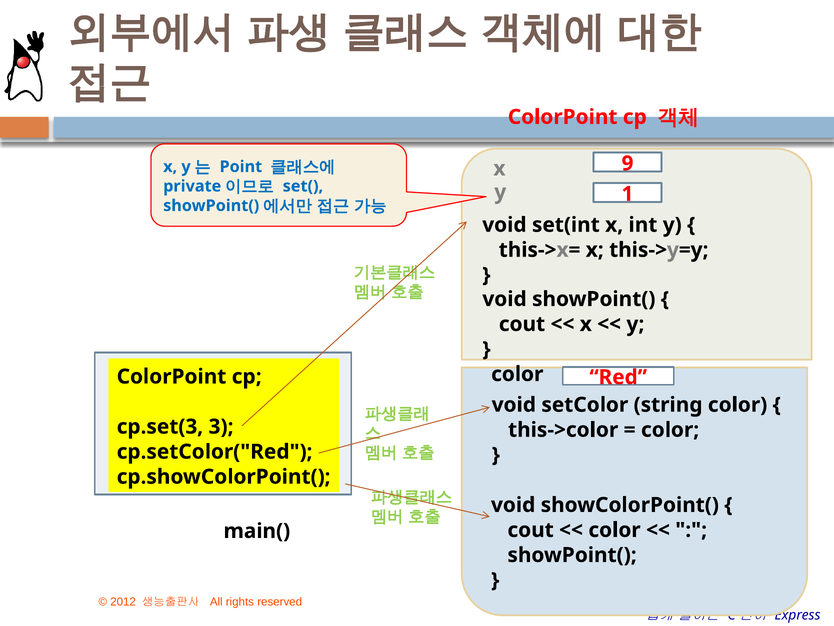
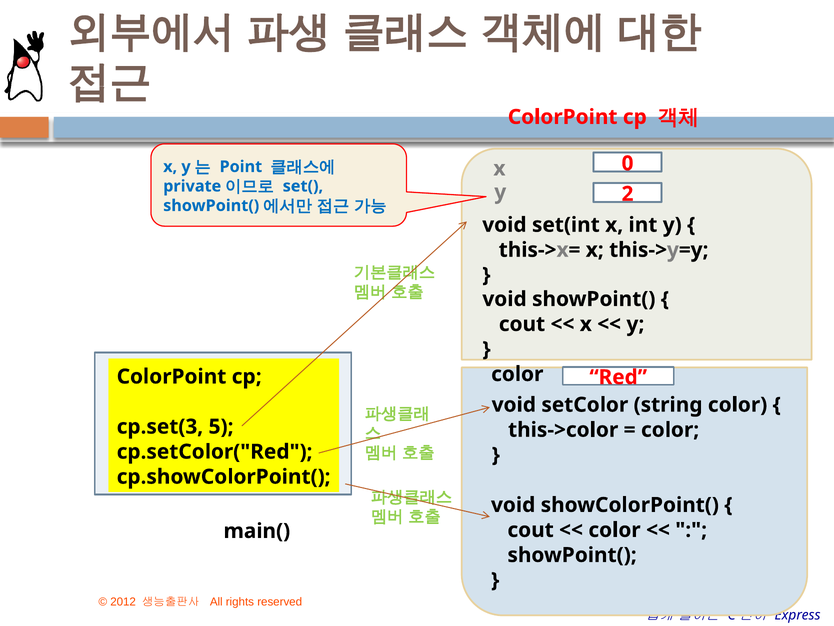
9: 9 -> 0 (628, 163)
1: 1 -> 2 (628, 194)
3: 3 -> 5 (221, 426)
